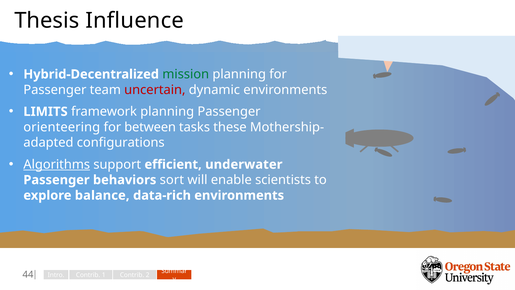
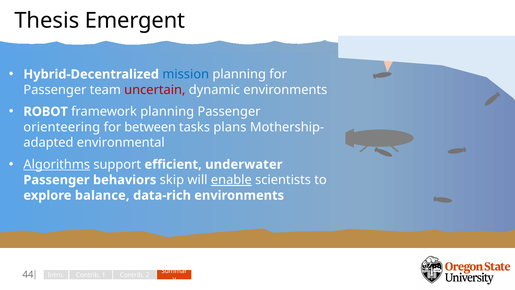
Influence: Influence -> Emergent (135, 21)
mission colour: green -> blue (186, 74)
LIMITS: LIMITS -> ROBOT (46, 112)
these: these -> plans (230, 127)
configurations: configurations -> environmental (121, 142)
sort: sort -> skip (172, 180)
enable underline: none -> present (231, 180)
